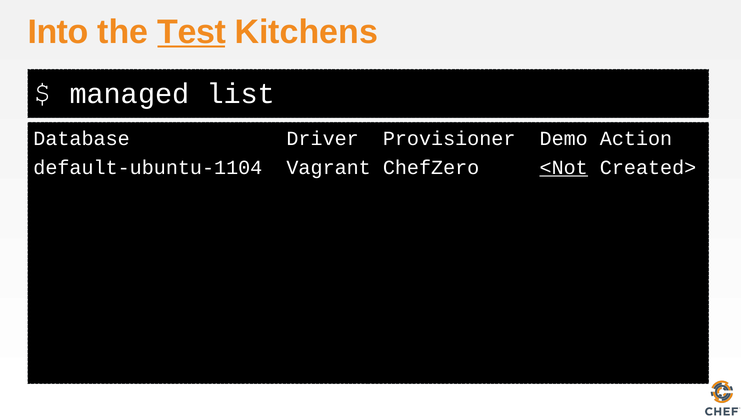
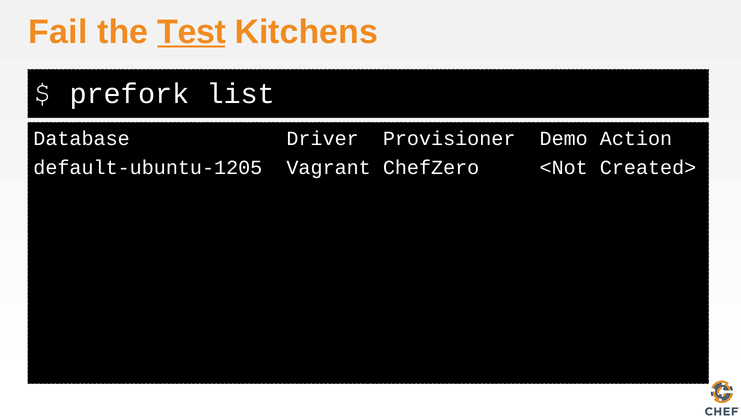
Into: Into -> Fail (58, 32)
managed: managed -> prefork (130, 94)
default-ubuntu-1104: default-ubuntu-1104 -> default-ubuntu-1205 (148, 167)
<Not underline: present -> none (564, 167)
